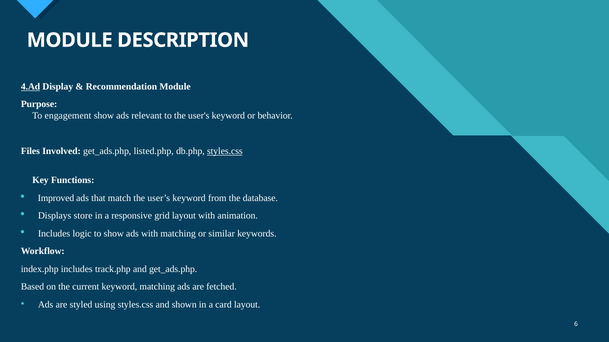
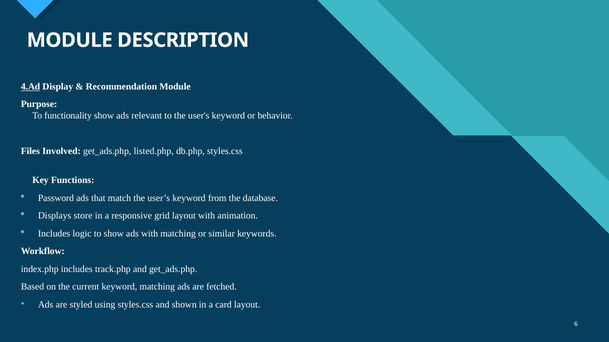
engagement: engagement -> functionality (68, 116)
styles.css underline: present -> none (225, 151)
Improved: Improved -> Password (56, 198)
